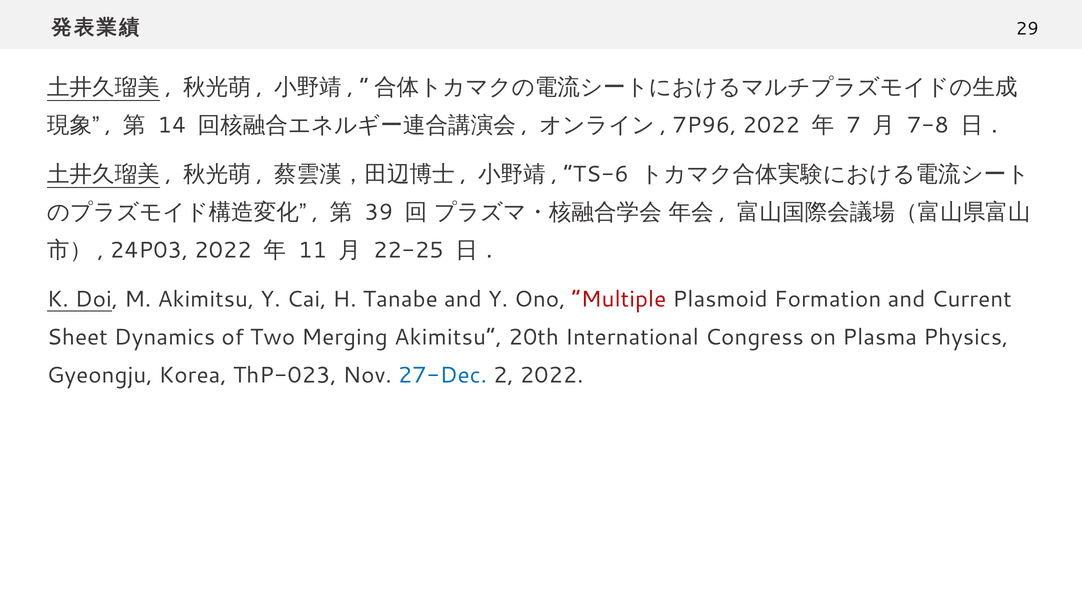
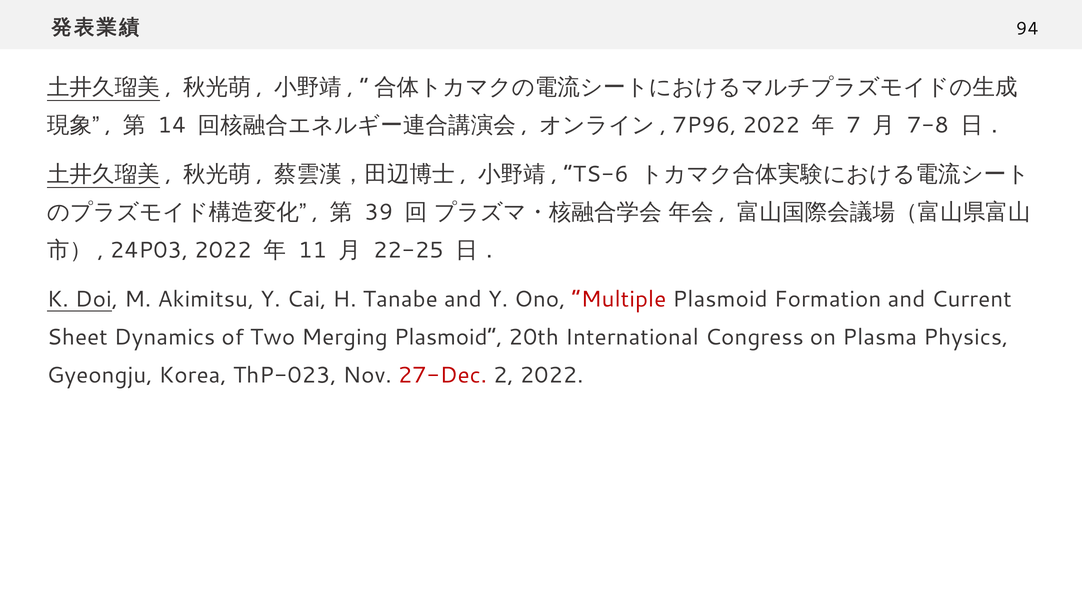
29: 29 -> 94 (1027, 29)
Merging Akimitsu: Akimitsu -> Plasmoid (448, 337)
27-Dec colour: blue -> red (442, 375)
